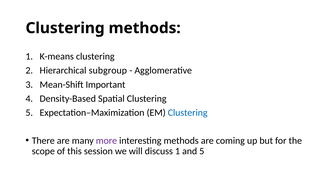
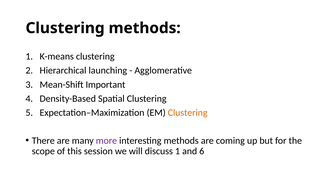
subgroup: subgroup -> launching (108, 71)
Clustering colour: blue -> orange (188, 113)
and 5: 5 -> 6 (202, 151)
